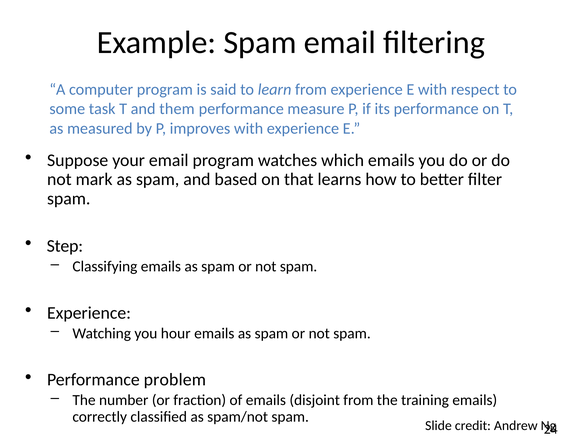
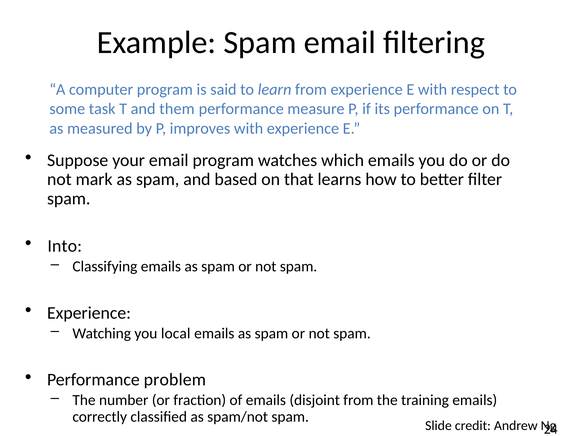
Step: Step -> Into (65, 246)
hour: hour -> local (176, 334)
